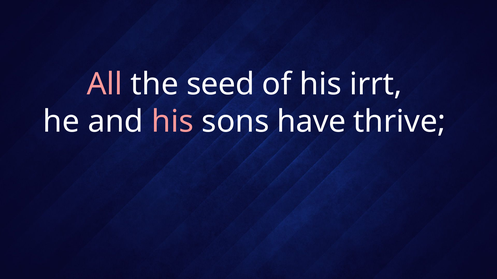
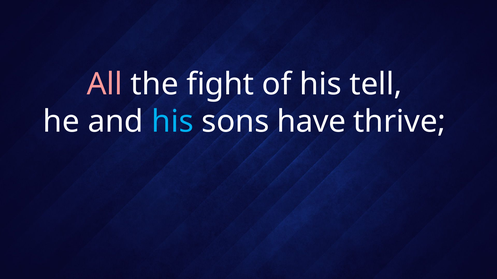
seed: seed -> fight (220, 84)
irrt: irrt -> tell (376, 84)
his colour: pink -> light blue (173, 122)
